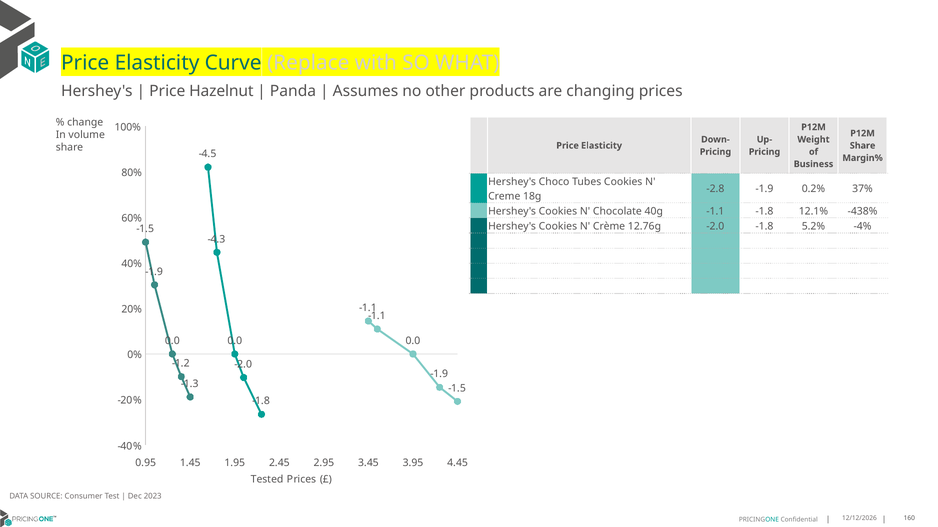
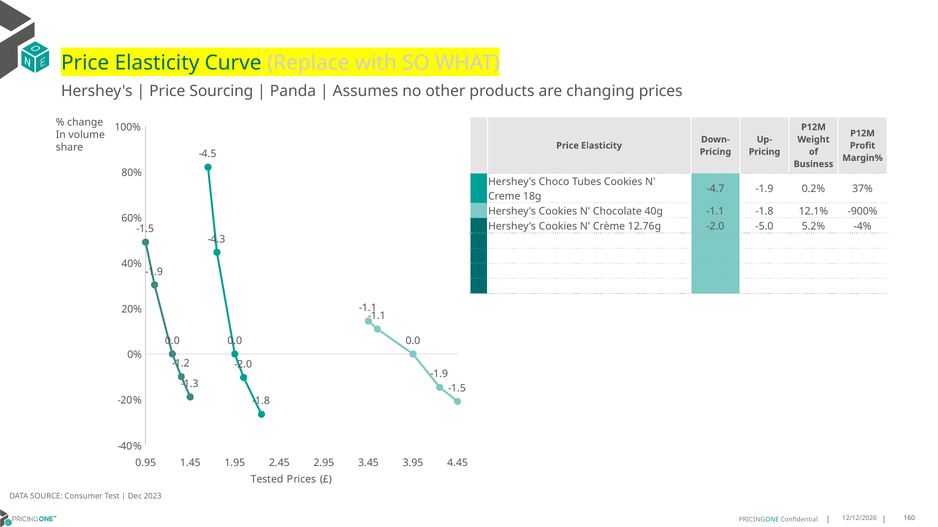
Hazelnut: Hazelnut -> Sourcing (221, 91)
Share: Share -> Profit (863, 146)
-2.8: -2.8 -> -4.7 (715, 189)
-438%: -438% -> -900% (862, 211)
12.76g -2.0 -1.8: -1.8 -> -5.0 (764, 226)
